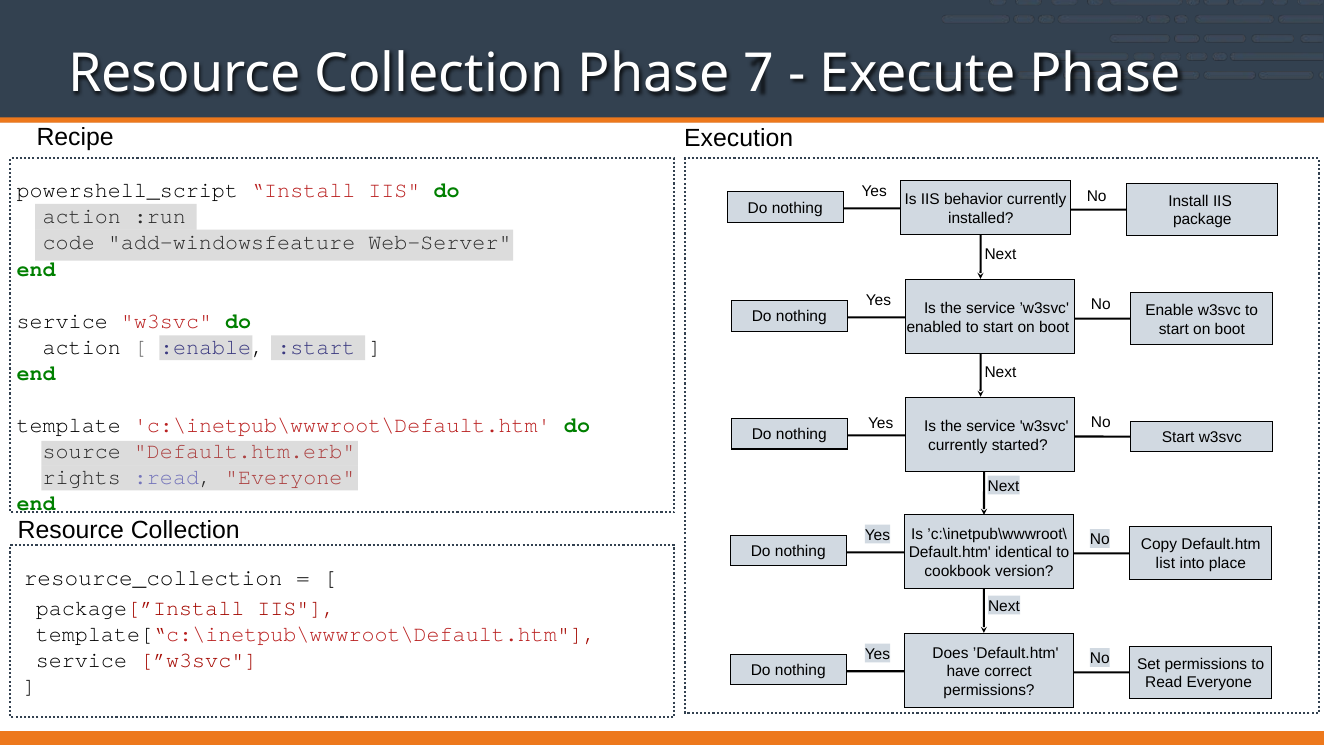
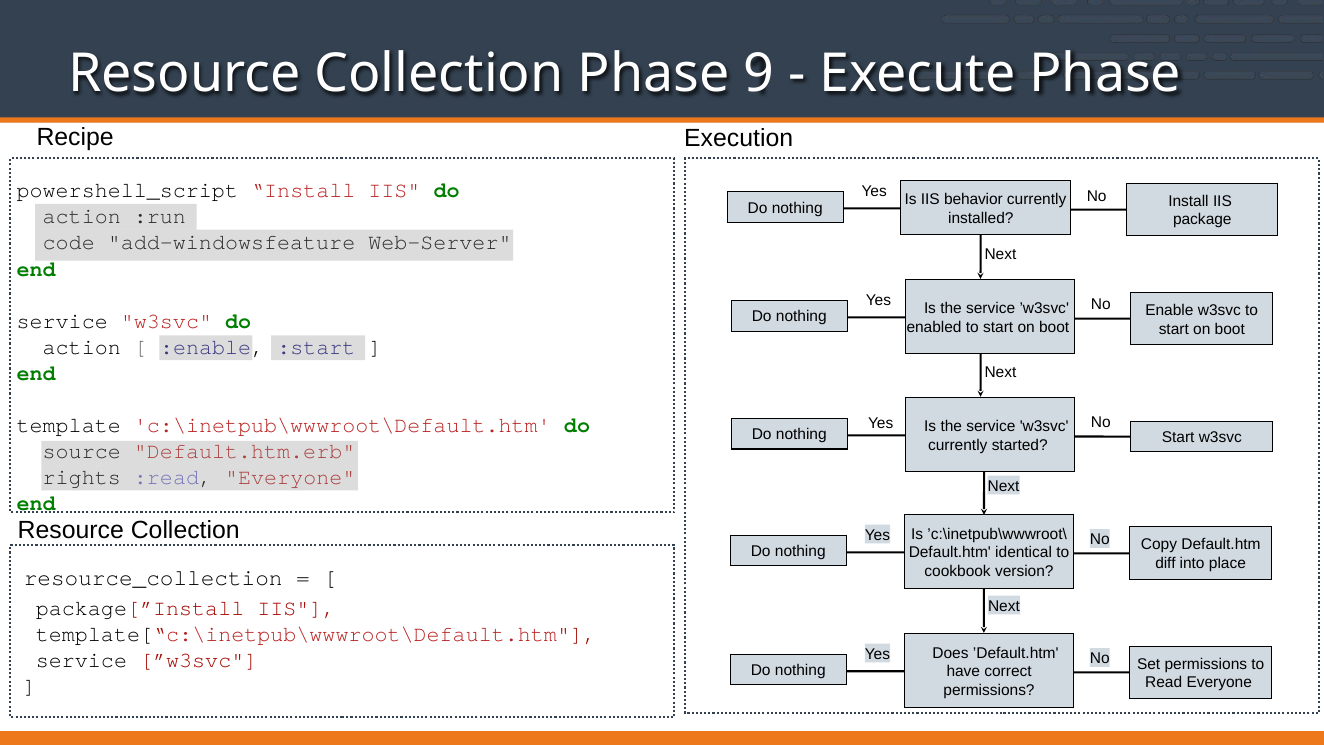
7: 7 -> 9 (759, 74)
list: list -> diff (1166, 563)
